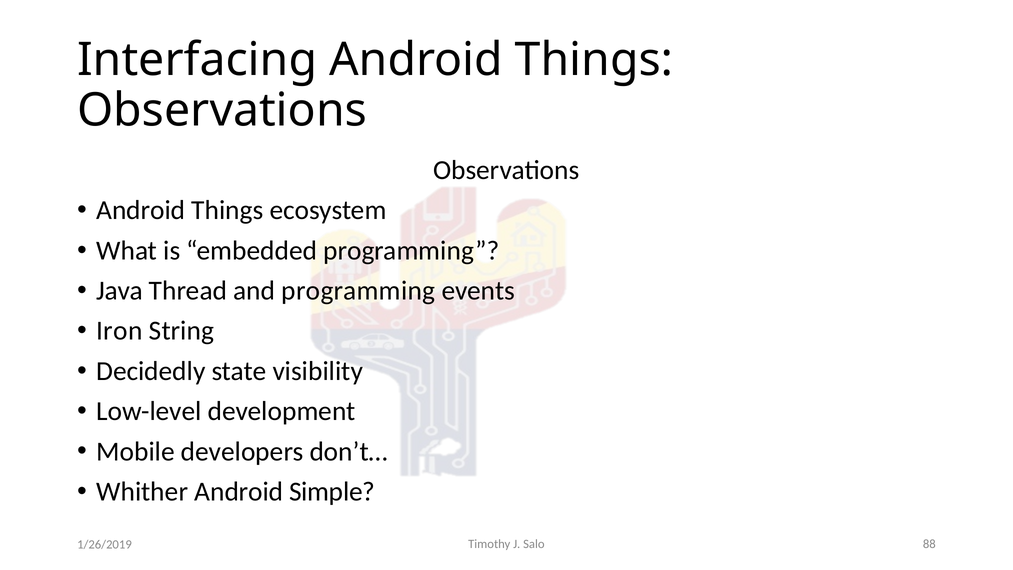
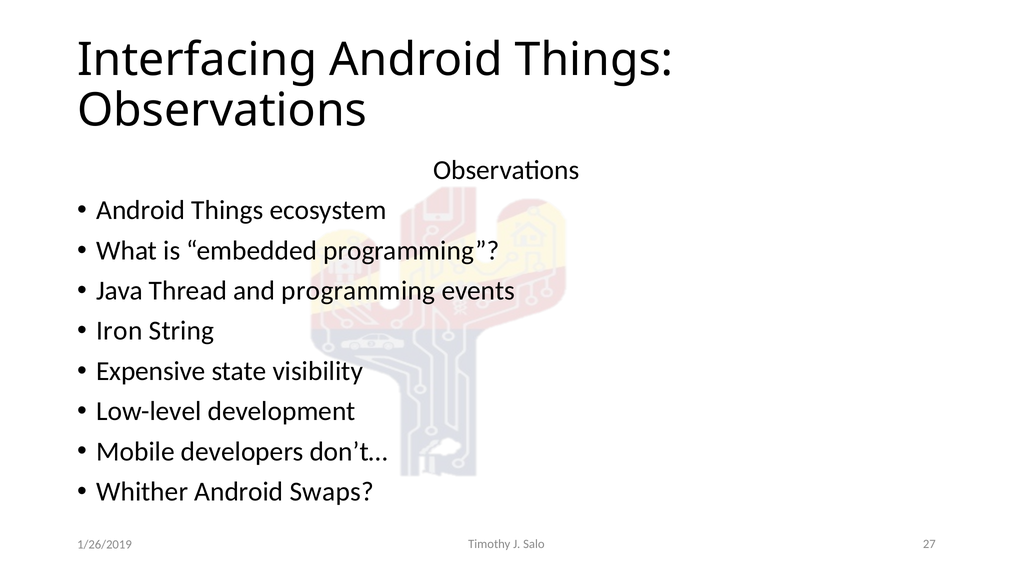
Decidedly: Decidedly -> Expensive (151, 371)
Simple: Simple -> Swaps (332, 491)
88: 88 -> 27 (929, 544)
